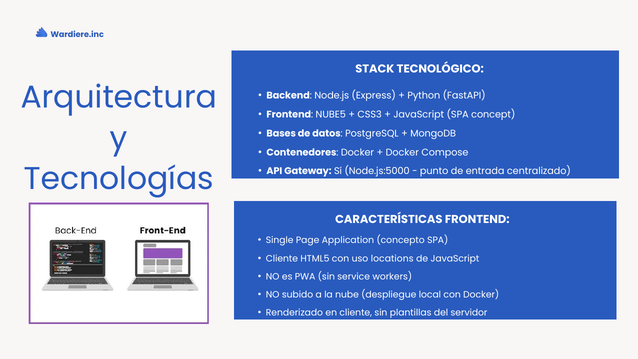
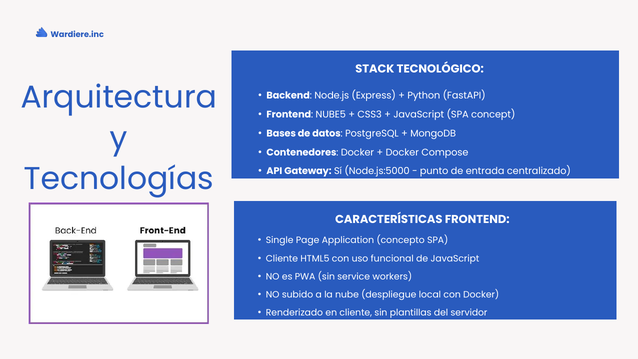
locations: locations -> funcional (392, 258)
